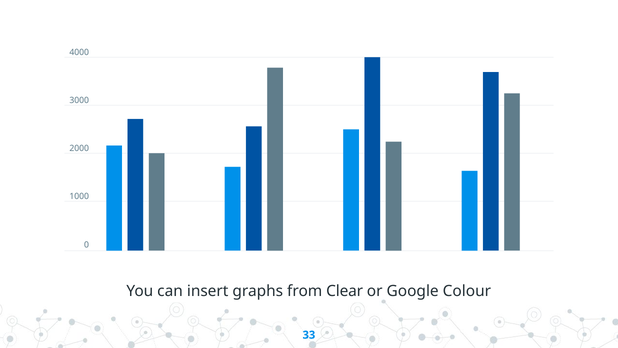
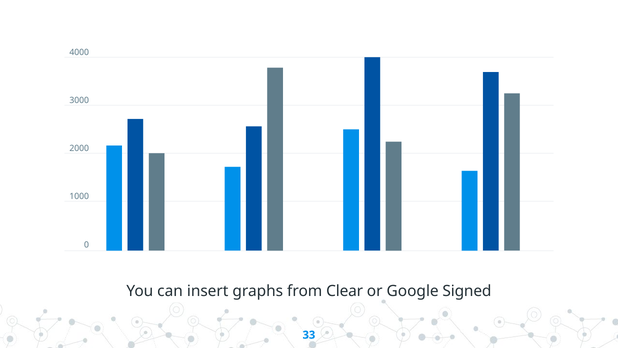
Colour: Colour -> Signed (467, 291)
